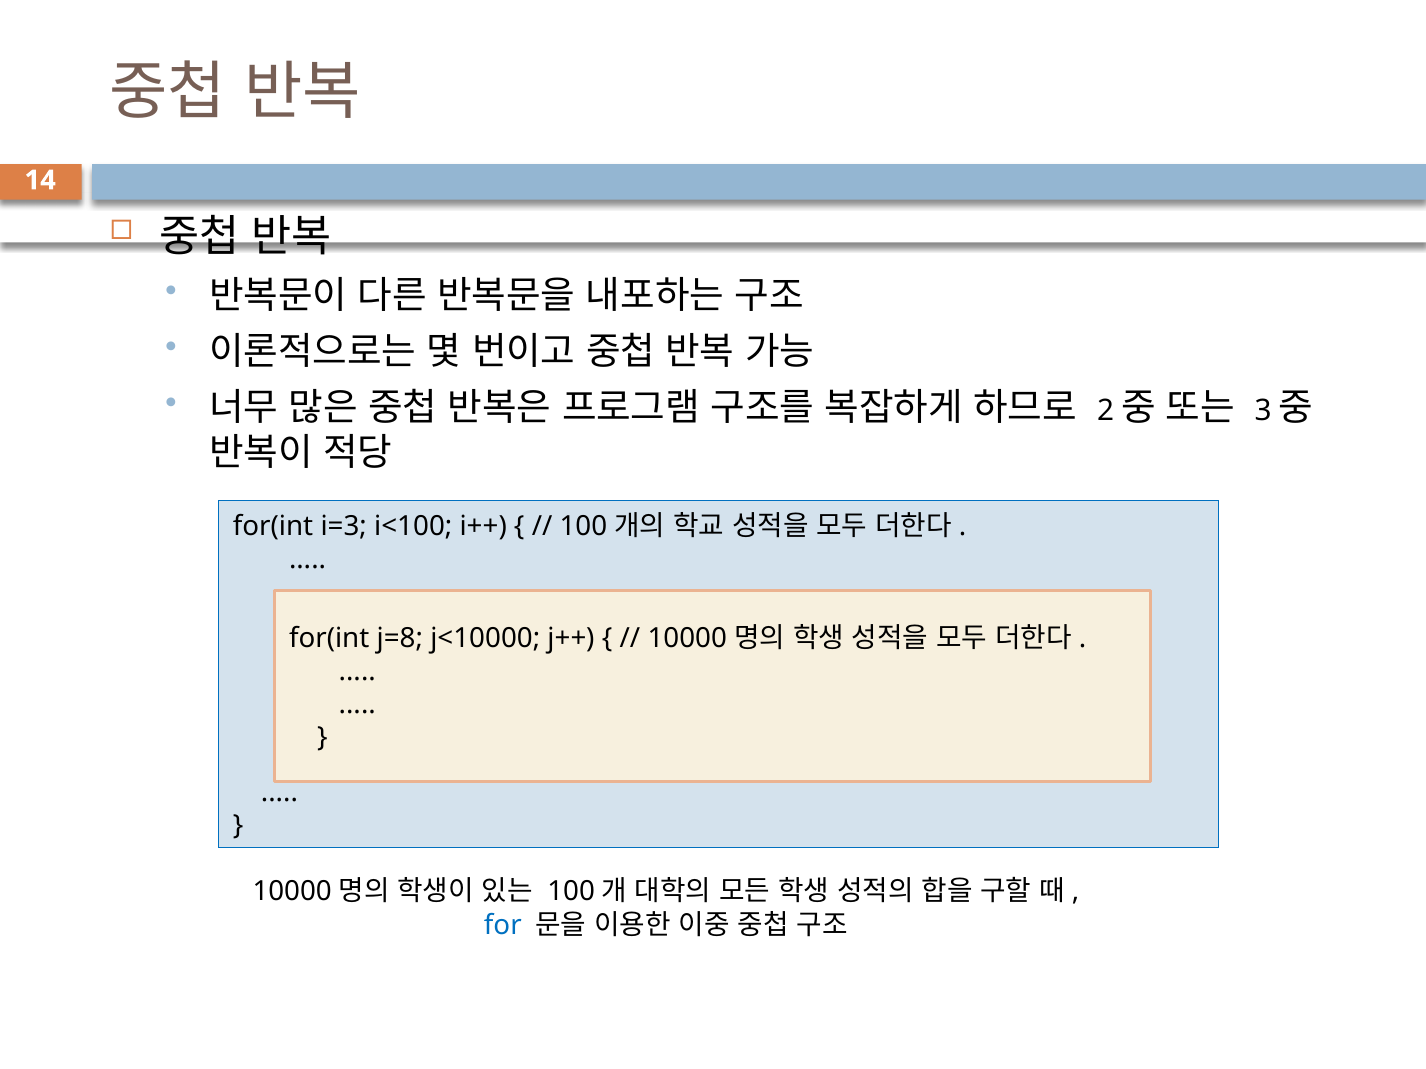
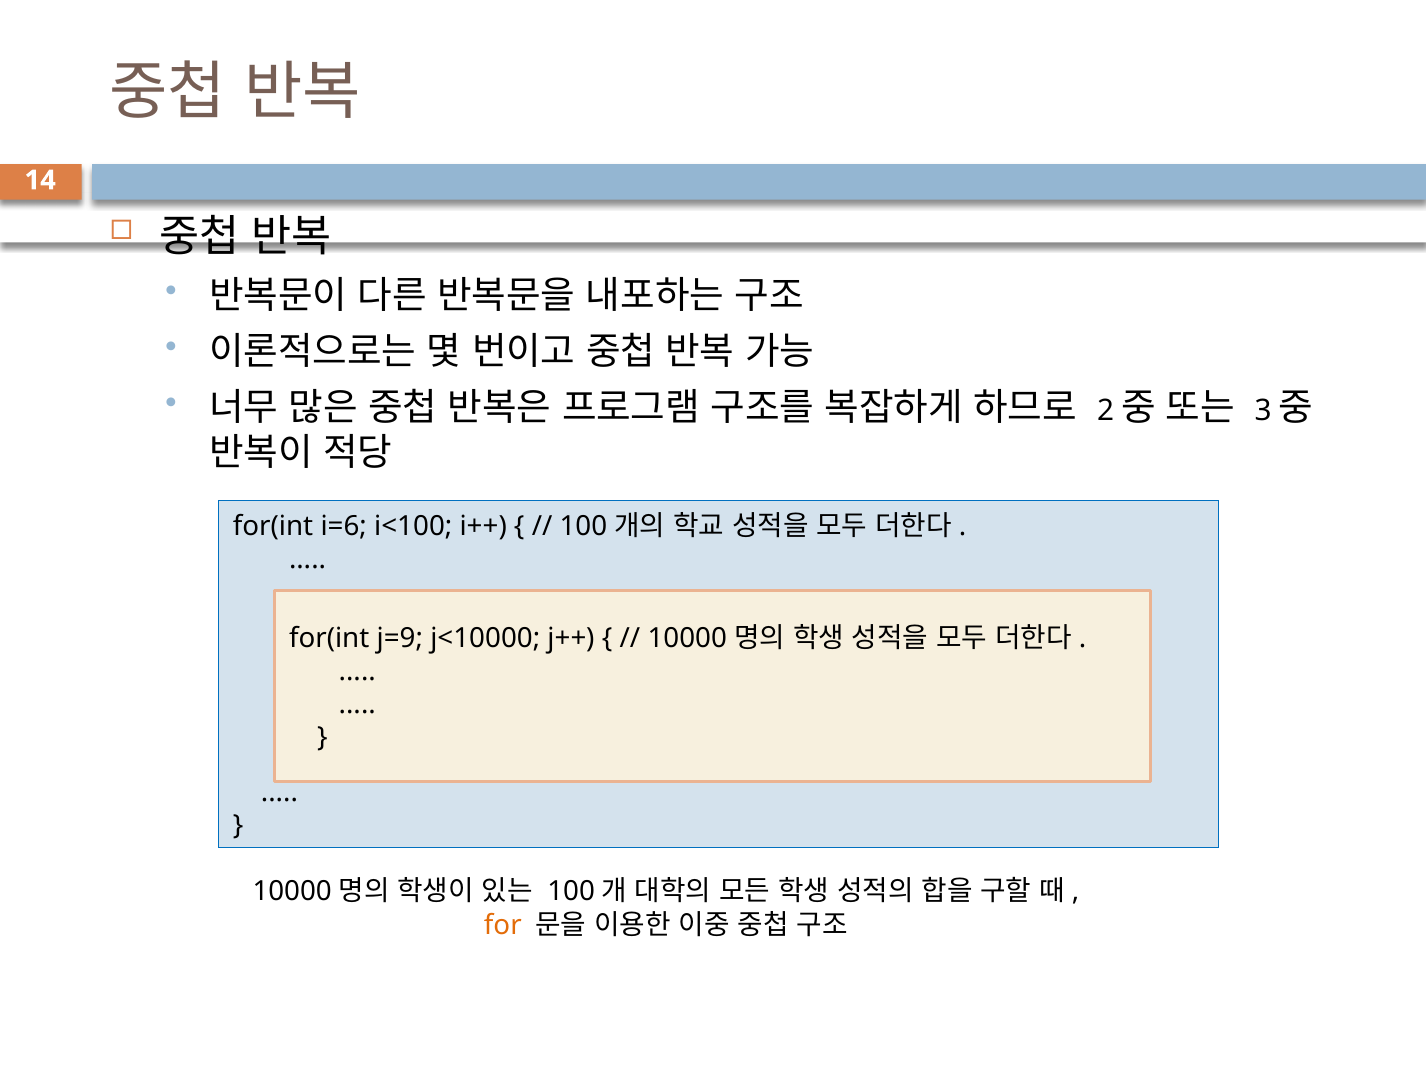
i=3: i=3 -> i=6 (344, 527)
j=8: j=8 -> j=9 (400, 638)
for colour: blue -> orange (503, 925)
